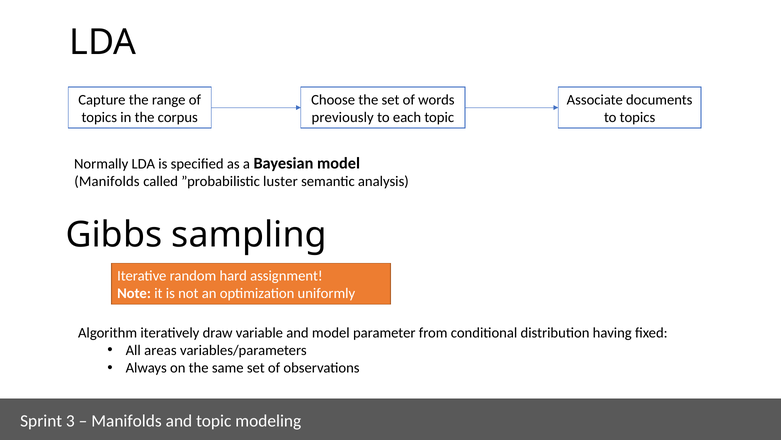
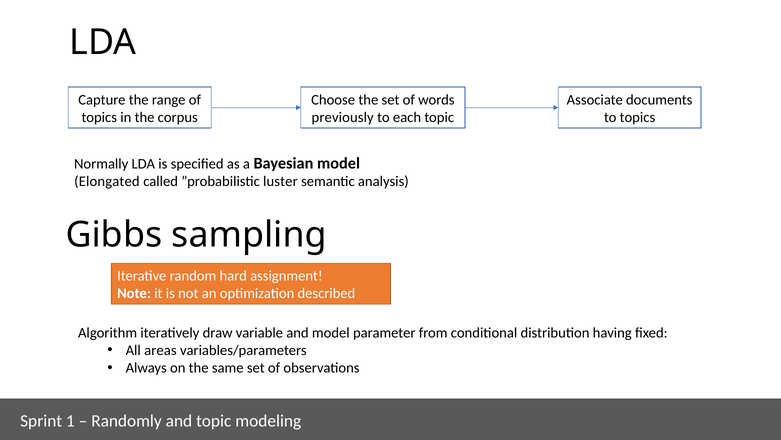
Manifolds: Manifolds -> Elongated (107, 181)
uniformly: uniformly -> described (326, 293)
3: 3 -> 1 (70, 420)
Manifolds: Manifolds -> Randomly (127, 420)
